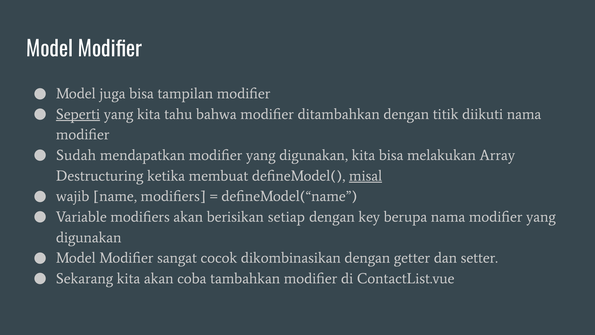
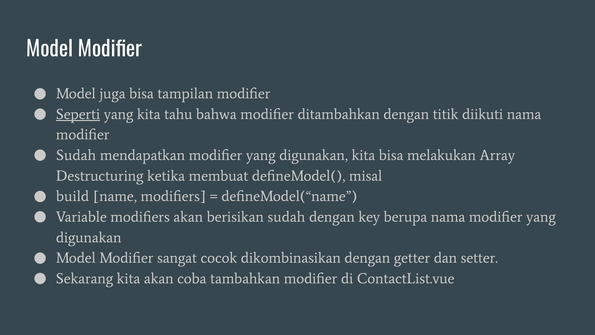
misal underline: present -> none (366, 176)
wajib: wajib -> build (73, 196)
berisikan setiap: setiap -> sudah (286, 217)
